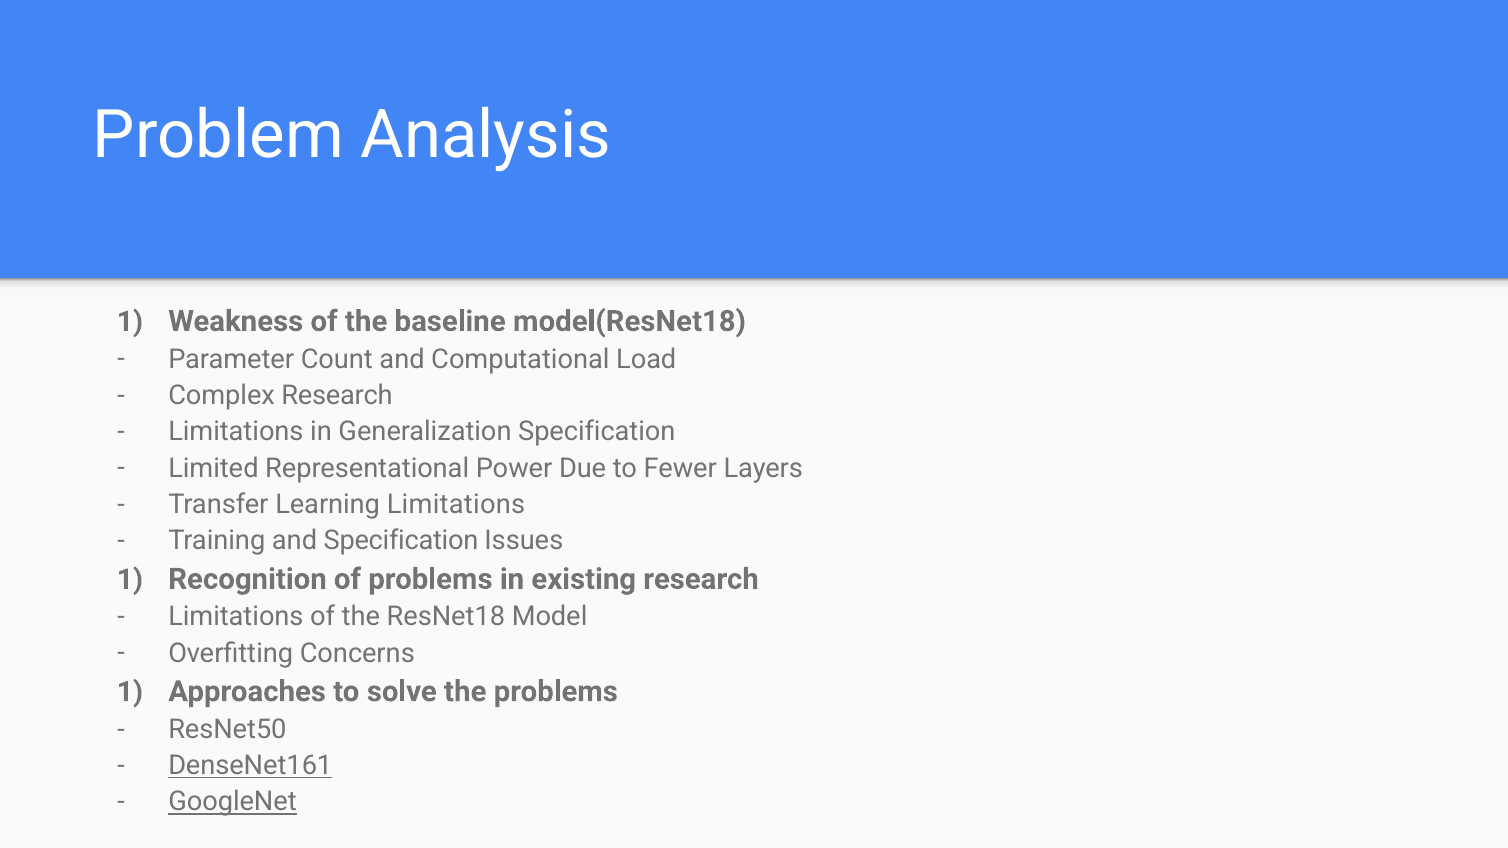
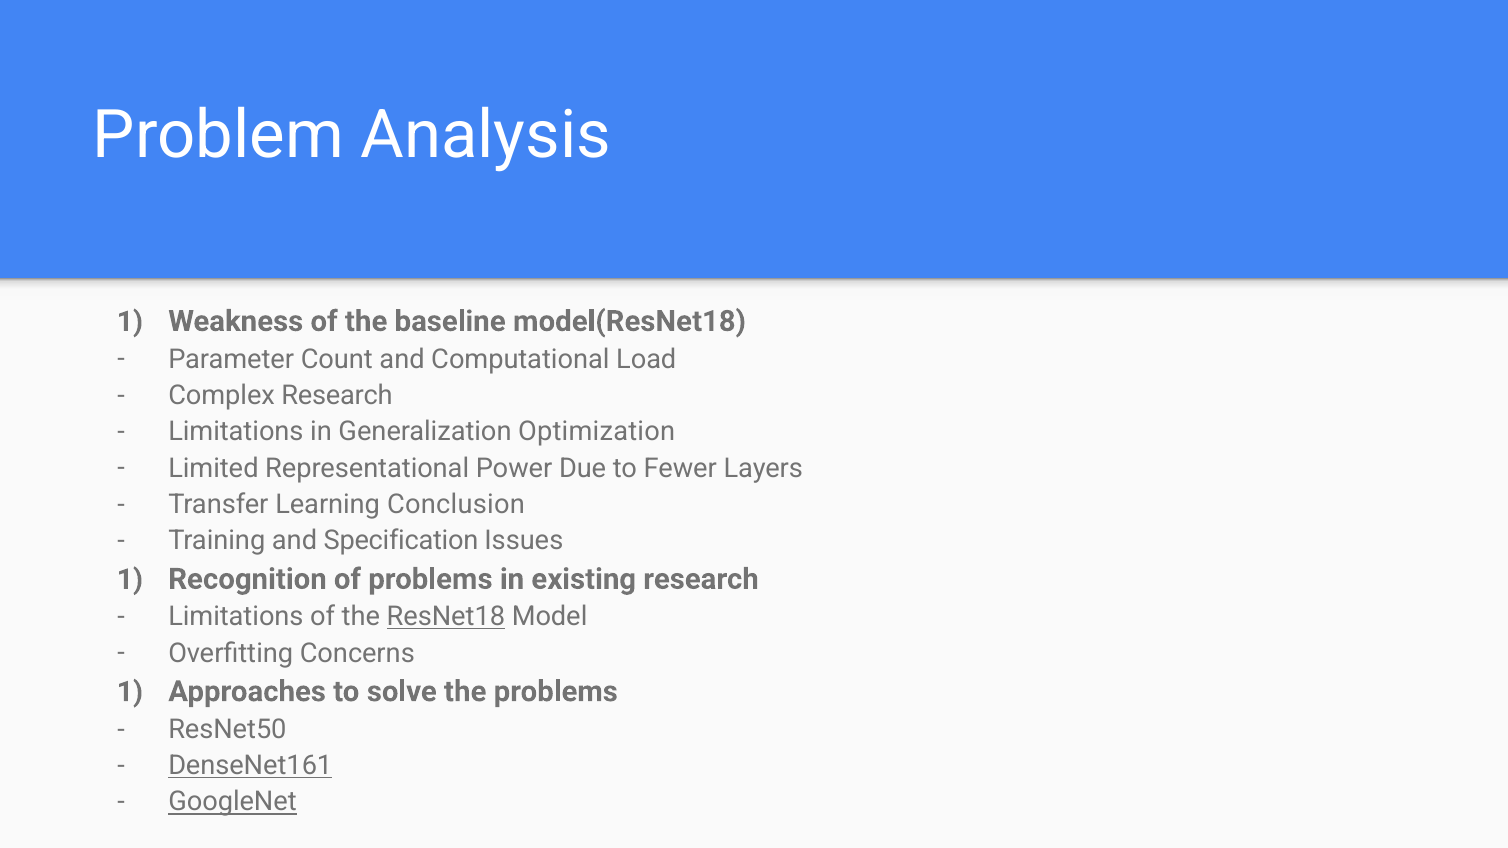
Generalization Specification: Specification -> Optimization (597, 432)
Learning Limitations: Limitations -> Conclusion (456, 505)
ResNet18 underline: none -> present (446, 617)
